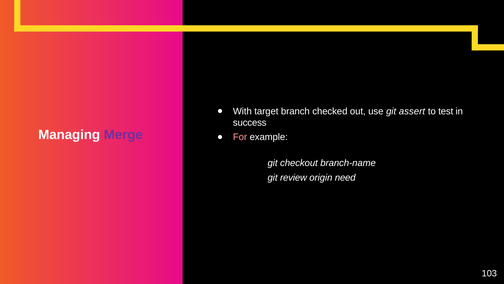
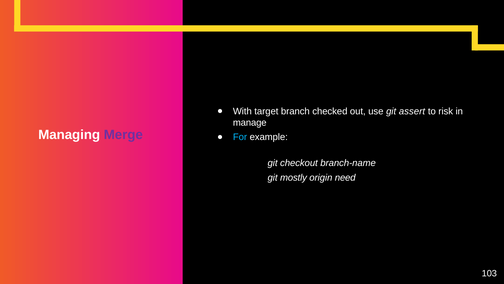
test: test -> risk (446, 111)
success: success -> manage (250, 122)
For colour: pink -> light blue (240, 137)
review: review -> mostly (294, 177)
